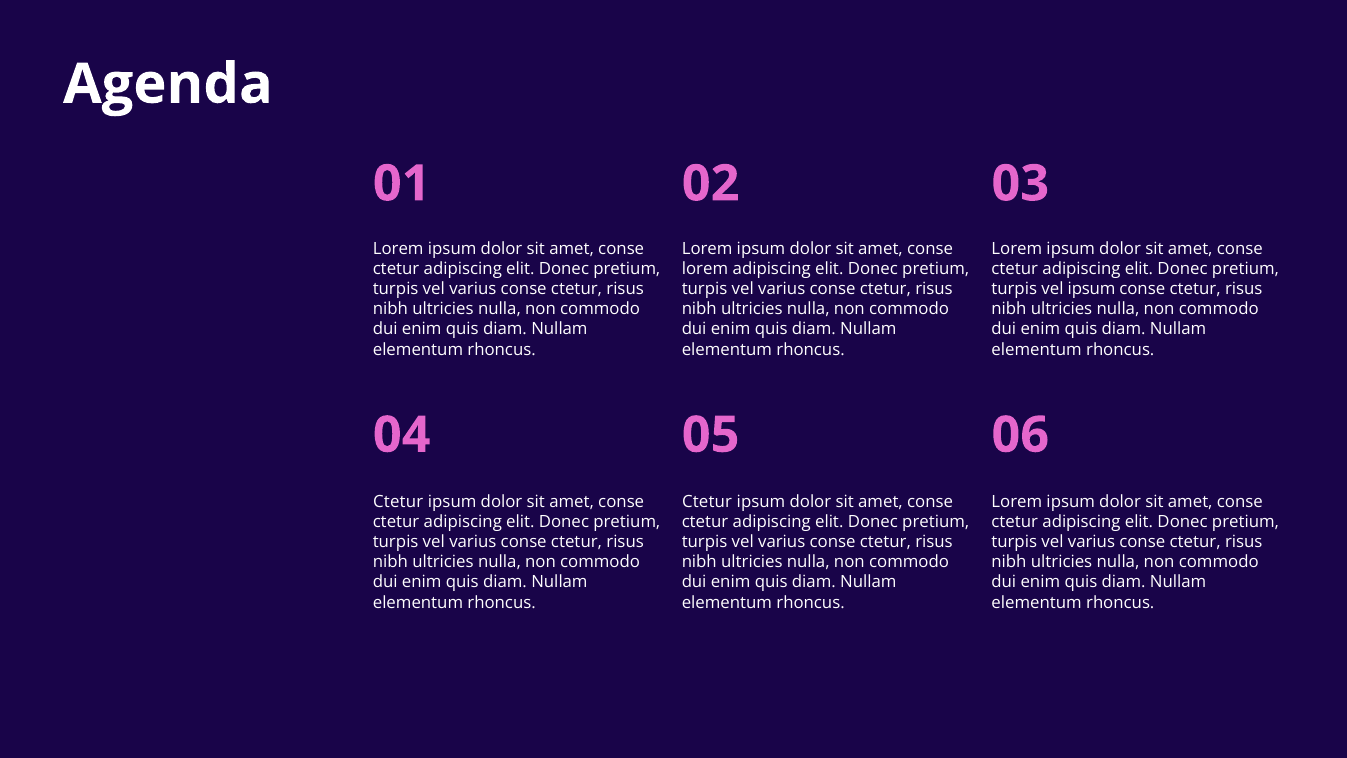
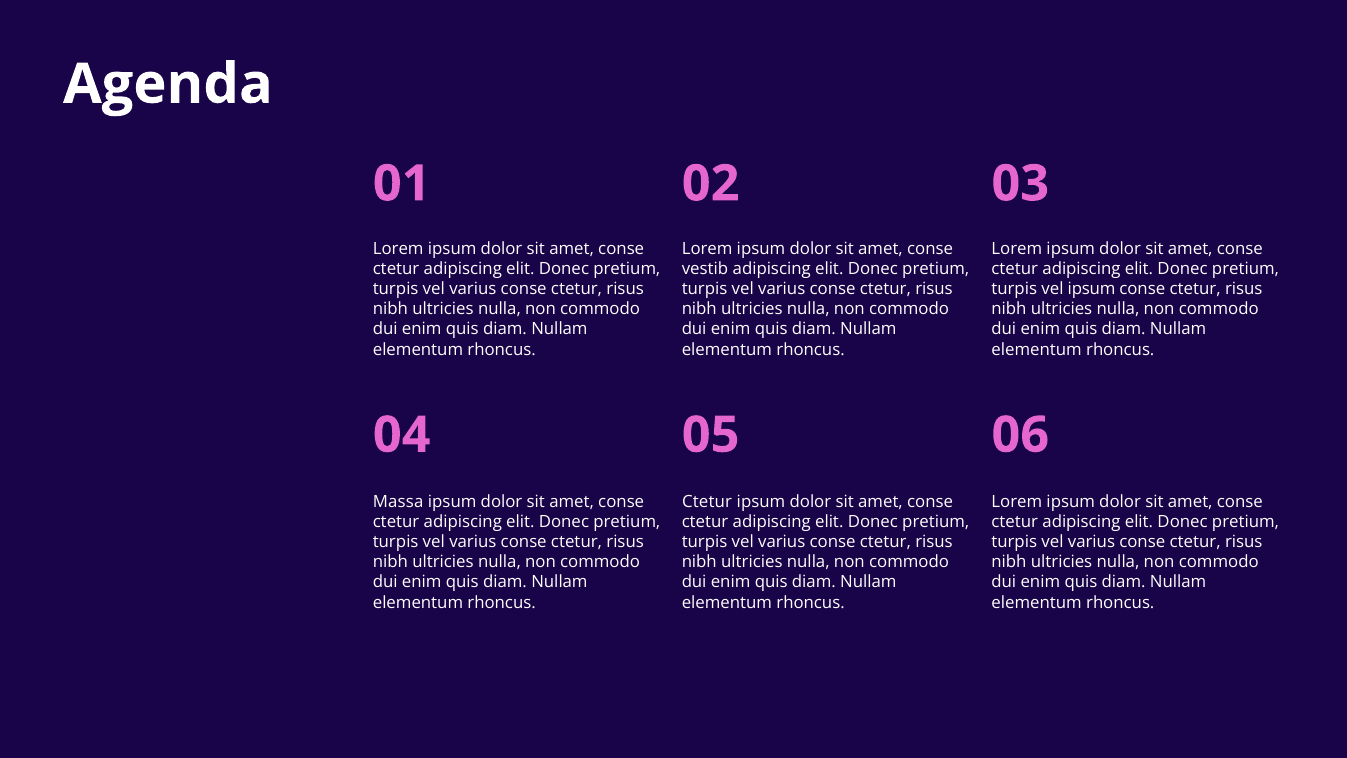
lorem: lorem -> vestib (705, 269)
Ctetur: Ctetur -> Massa (398, 501)
